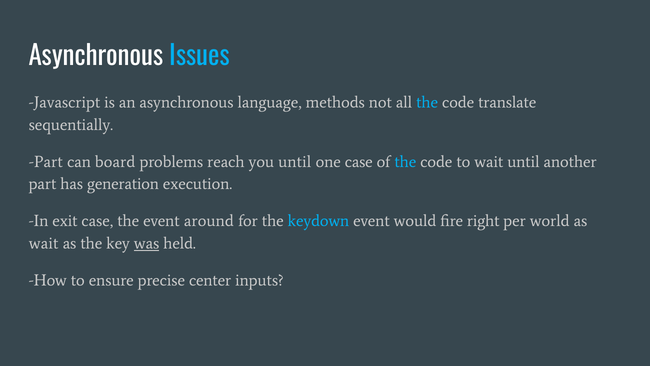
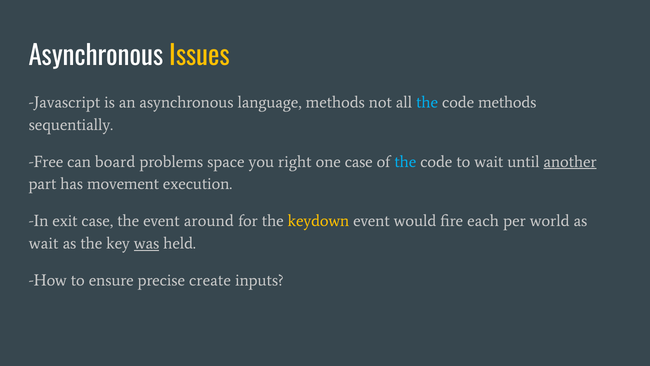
Issues colour: light blue -> yellow (200, 56)
code translate: translate -> methods (507, 102)
Part: Part -> Free (46, 161)
reach: reach -> space (226, 161)
you until: until -> right (295, 161)
another underline: none -> present (570, 161)
generation: generation -> movement (123, 184)
keydown colour: light blue -> yellow (318, 221)
right: right -> each (483, 221)
center: center -> create (210, 280)
